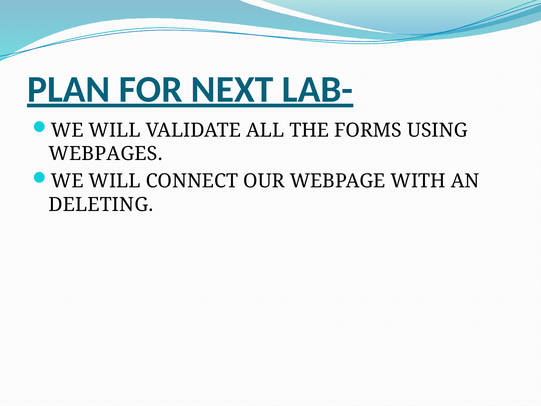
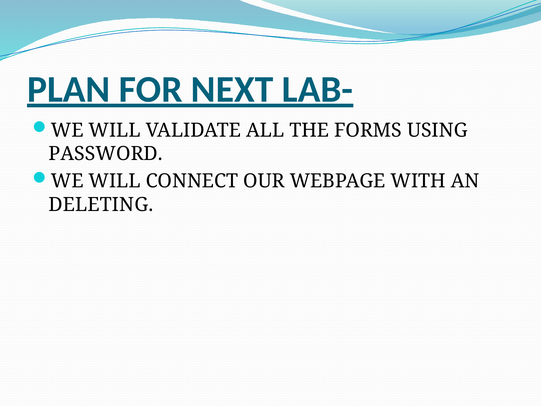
WEBPAGES: WEBPAGES -> PASSWORD (106, 154)
